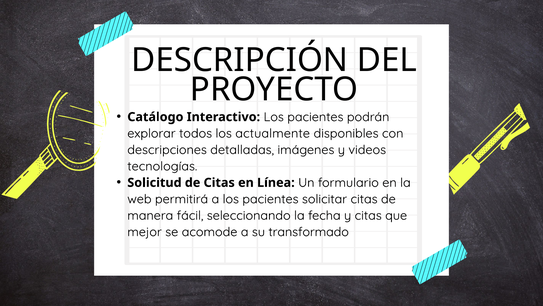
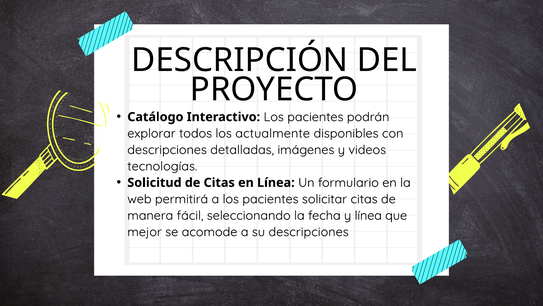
y citas: citas -> línea (368, 215)
su transformado: transformado -> descripciones (309, 232)
